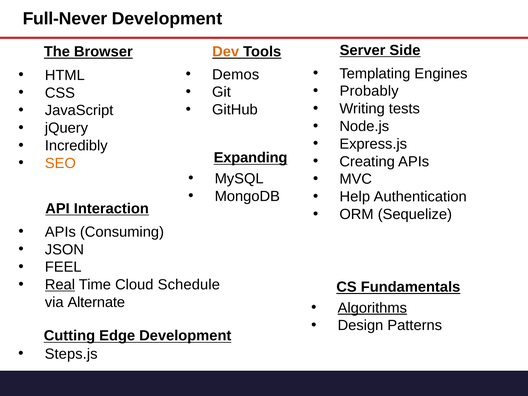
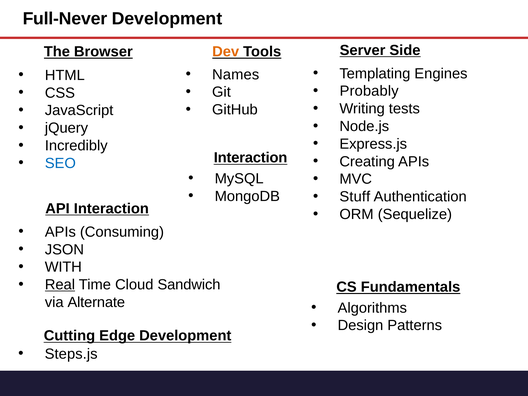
Demos: Demos -> Names (236, 75)
Expanding: Expanding -> Interaction (251, 158)
SEO colour: orange -> blue (60, 163)
Help: Help -> Stuff (355, 197)
FEEL: FEEL -> WITH (63, 267)
Schedule: Schedule -> Sandwich (189, 285)
Algorithms underline: present -> none (372, 308)
